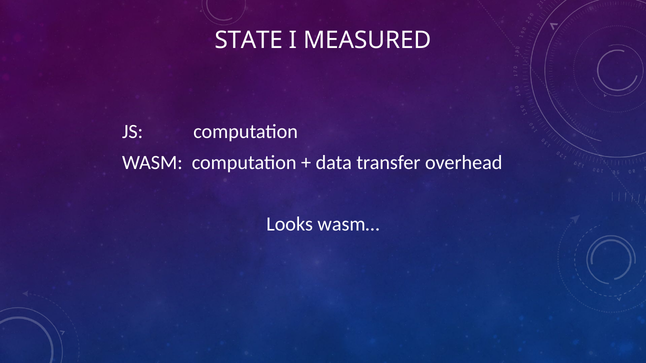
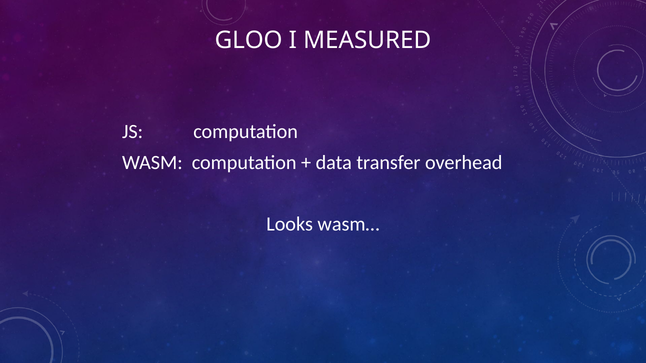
STATE: STATE -> GLOO (249, 40)
